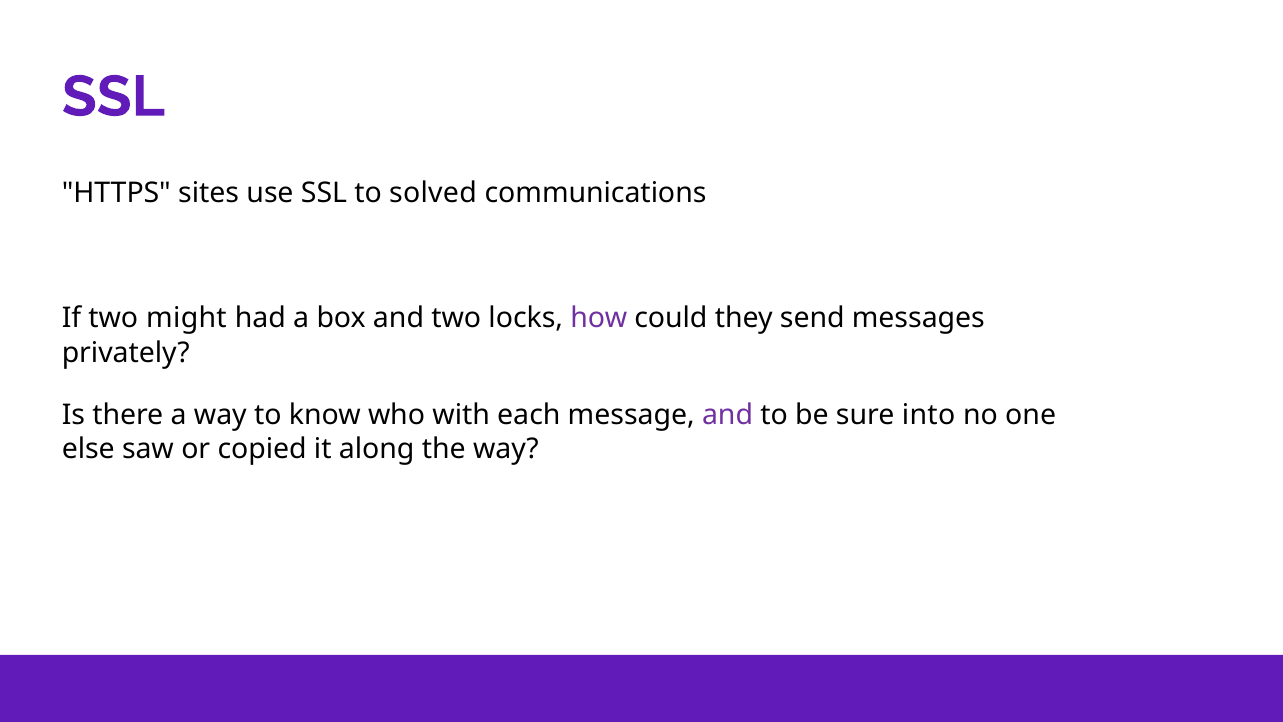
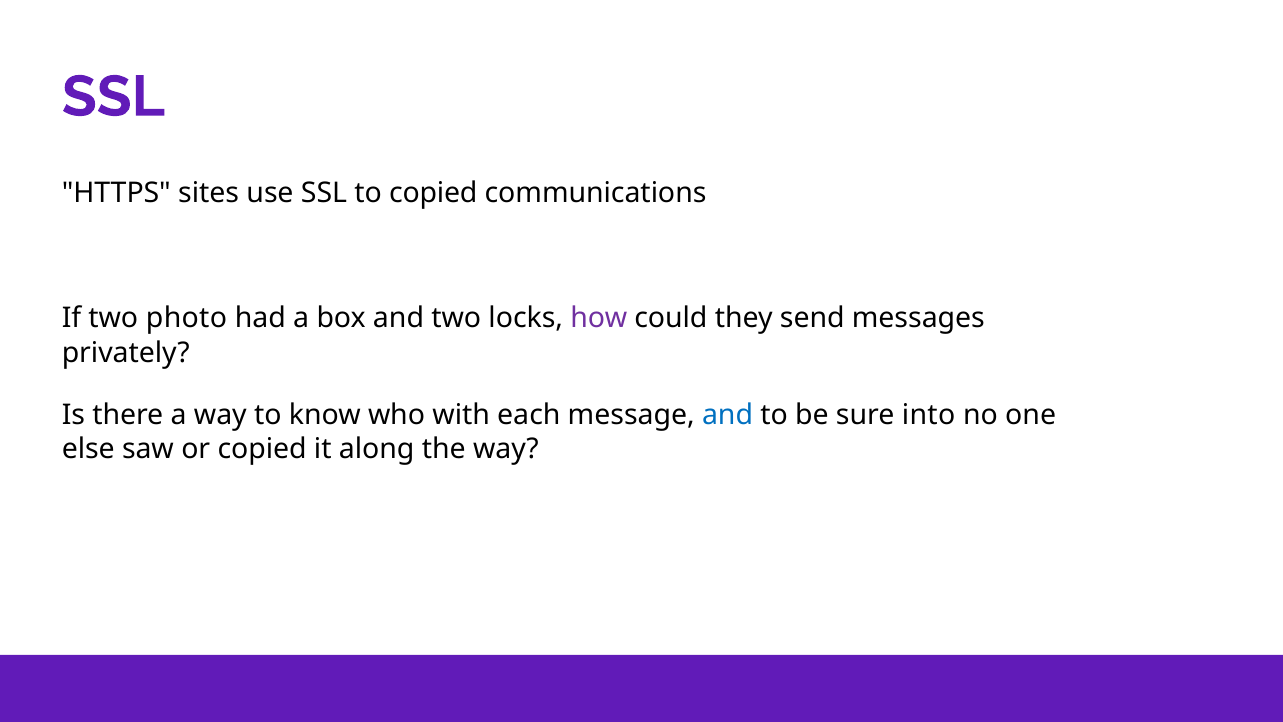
to solved: solved -> copied (433, 193)
might: might -> photo (186, 318)
and colour: purple -> blue (728, 415)
